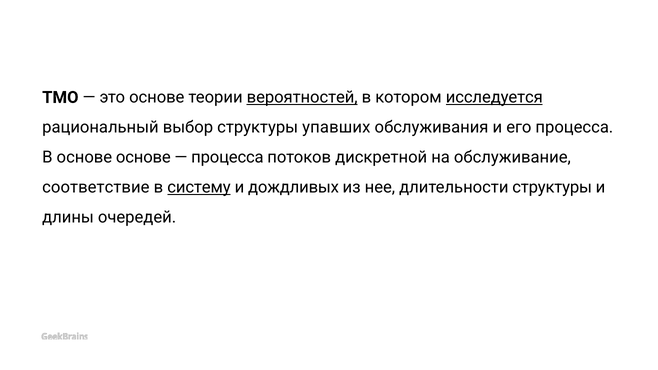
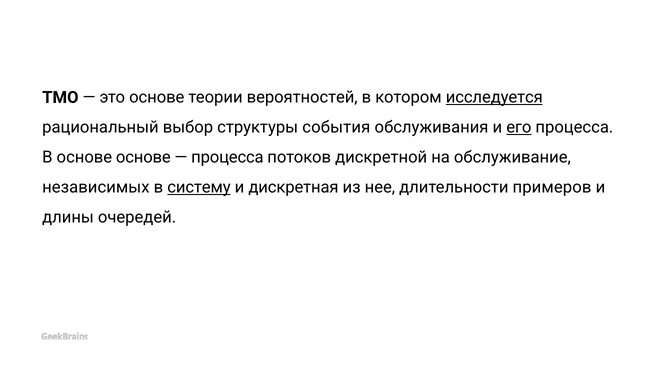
вероятностей underline: present -> none (302, 97)
упавших: упавших -> события (336, 127)
его underline: none -> present (519, 127)
соответствие: соответствие -> независимых (96, 187)
дождливых: дождливых -> дискретная (294, 187)
длительности структуры: структуры -> примеров (552, 187)
